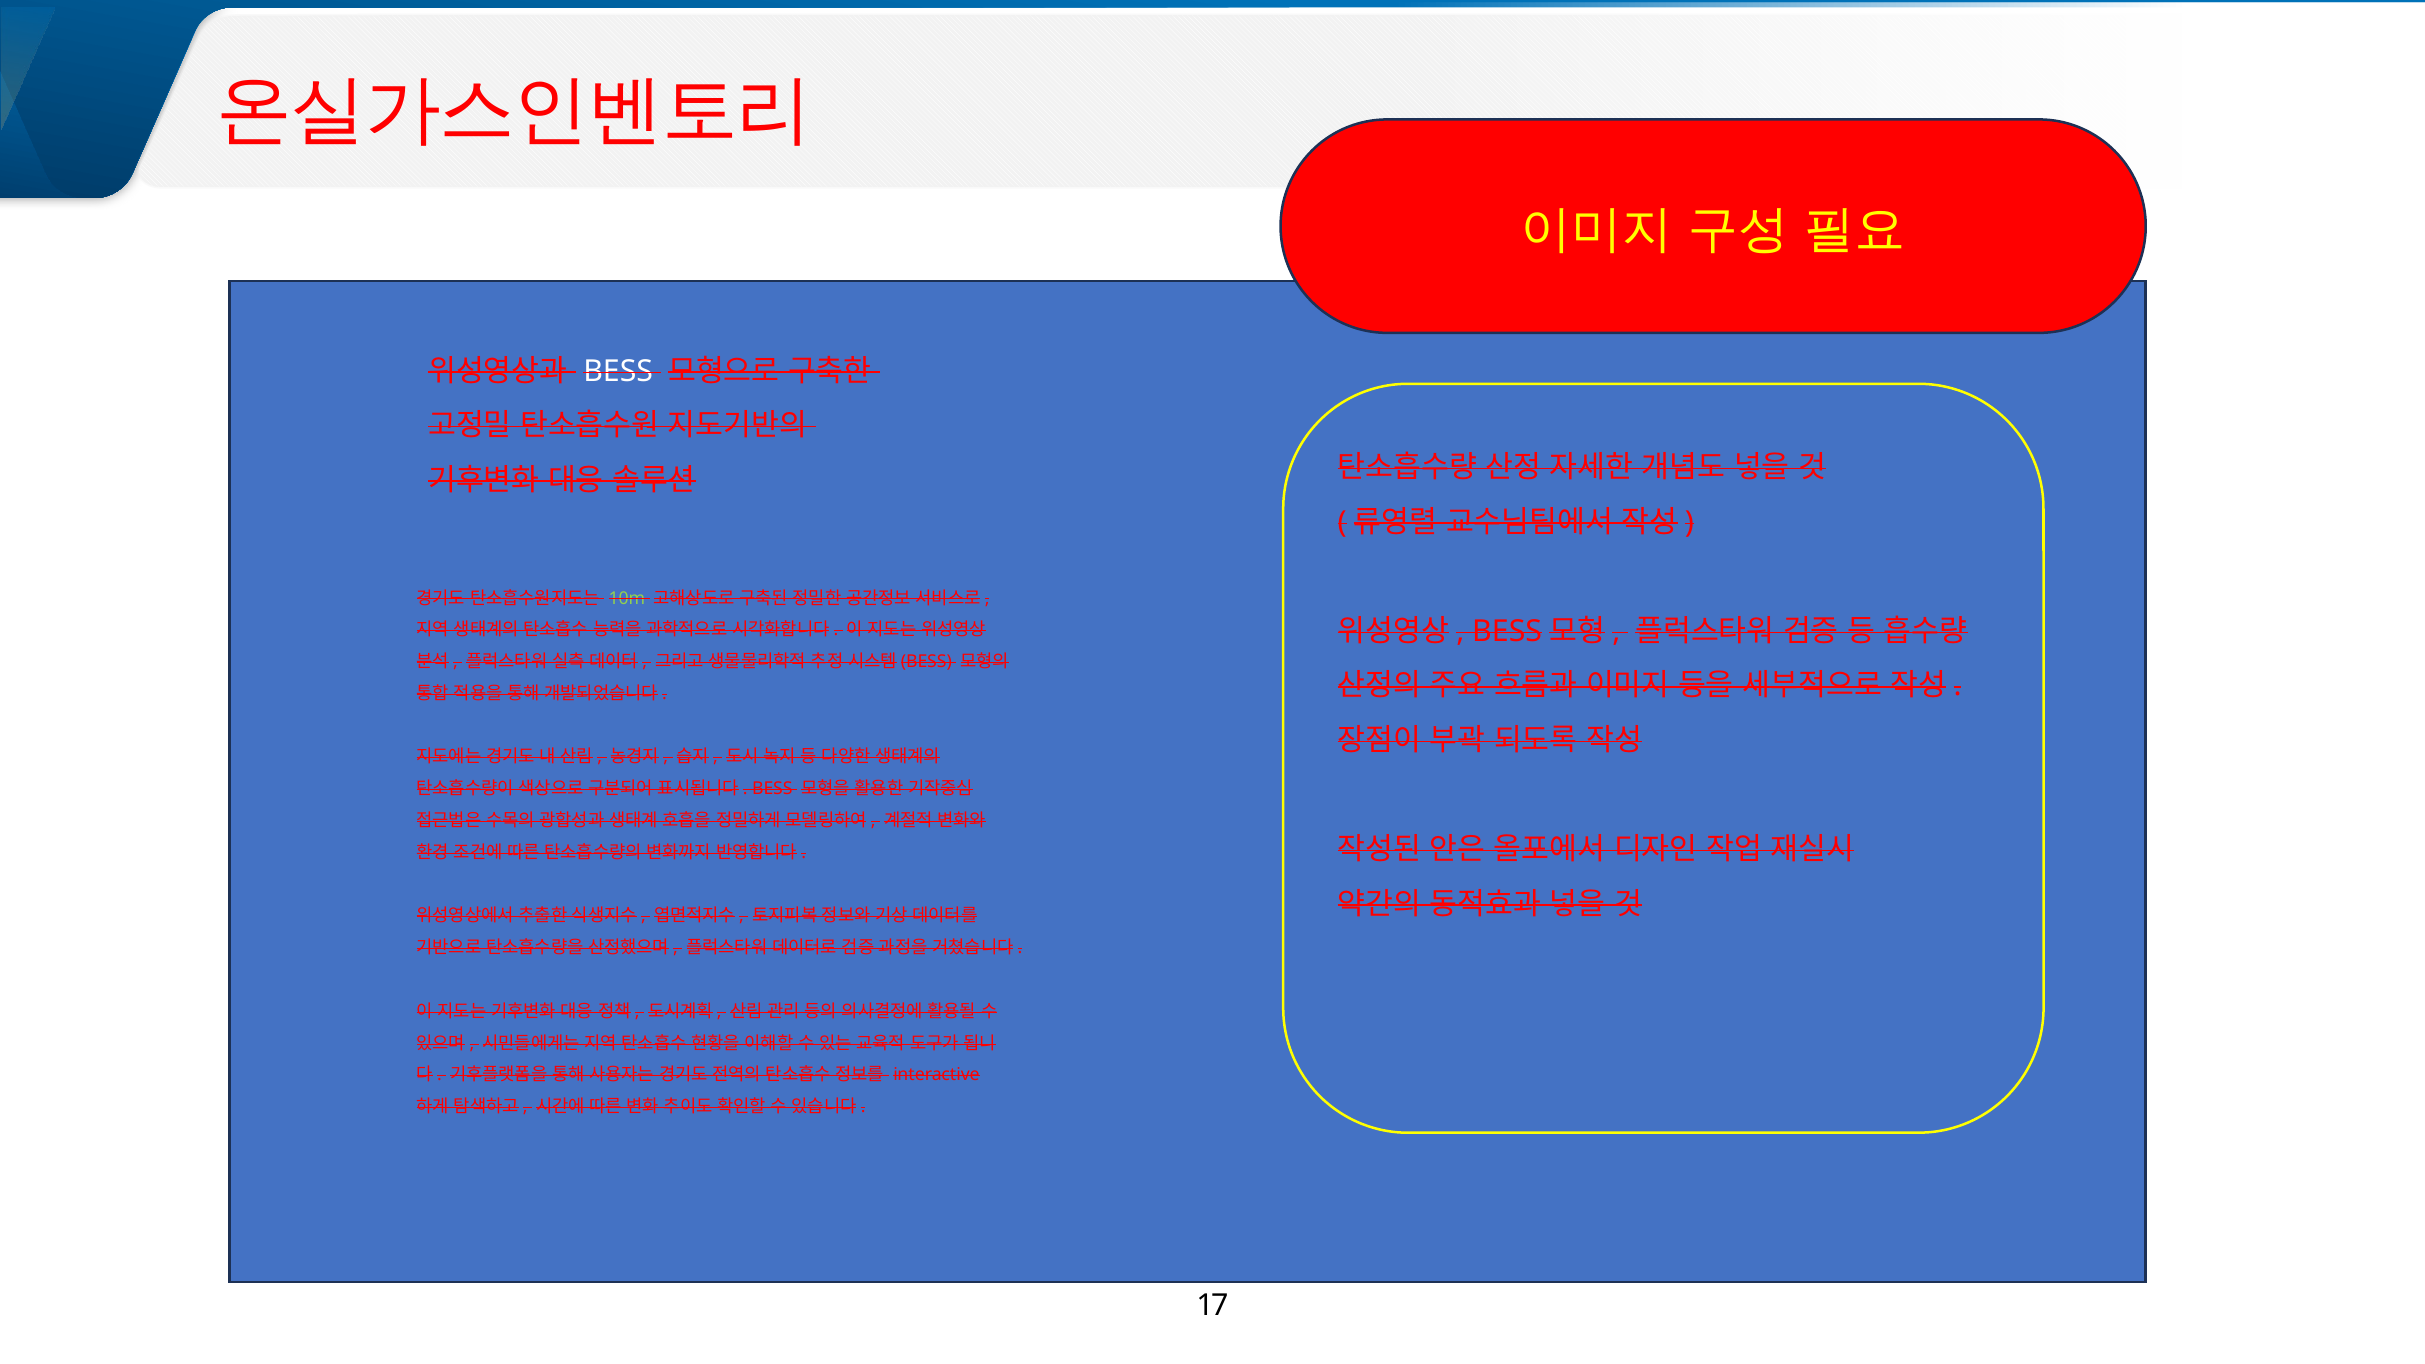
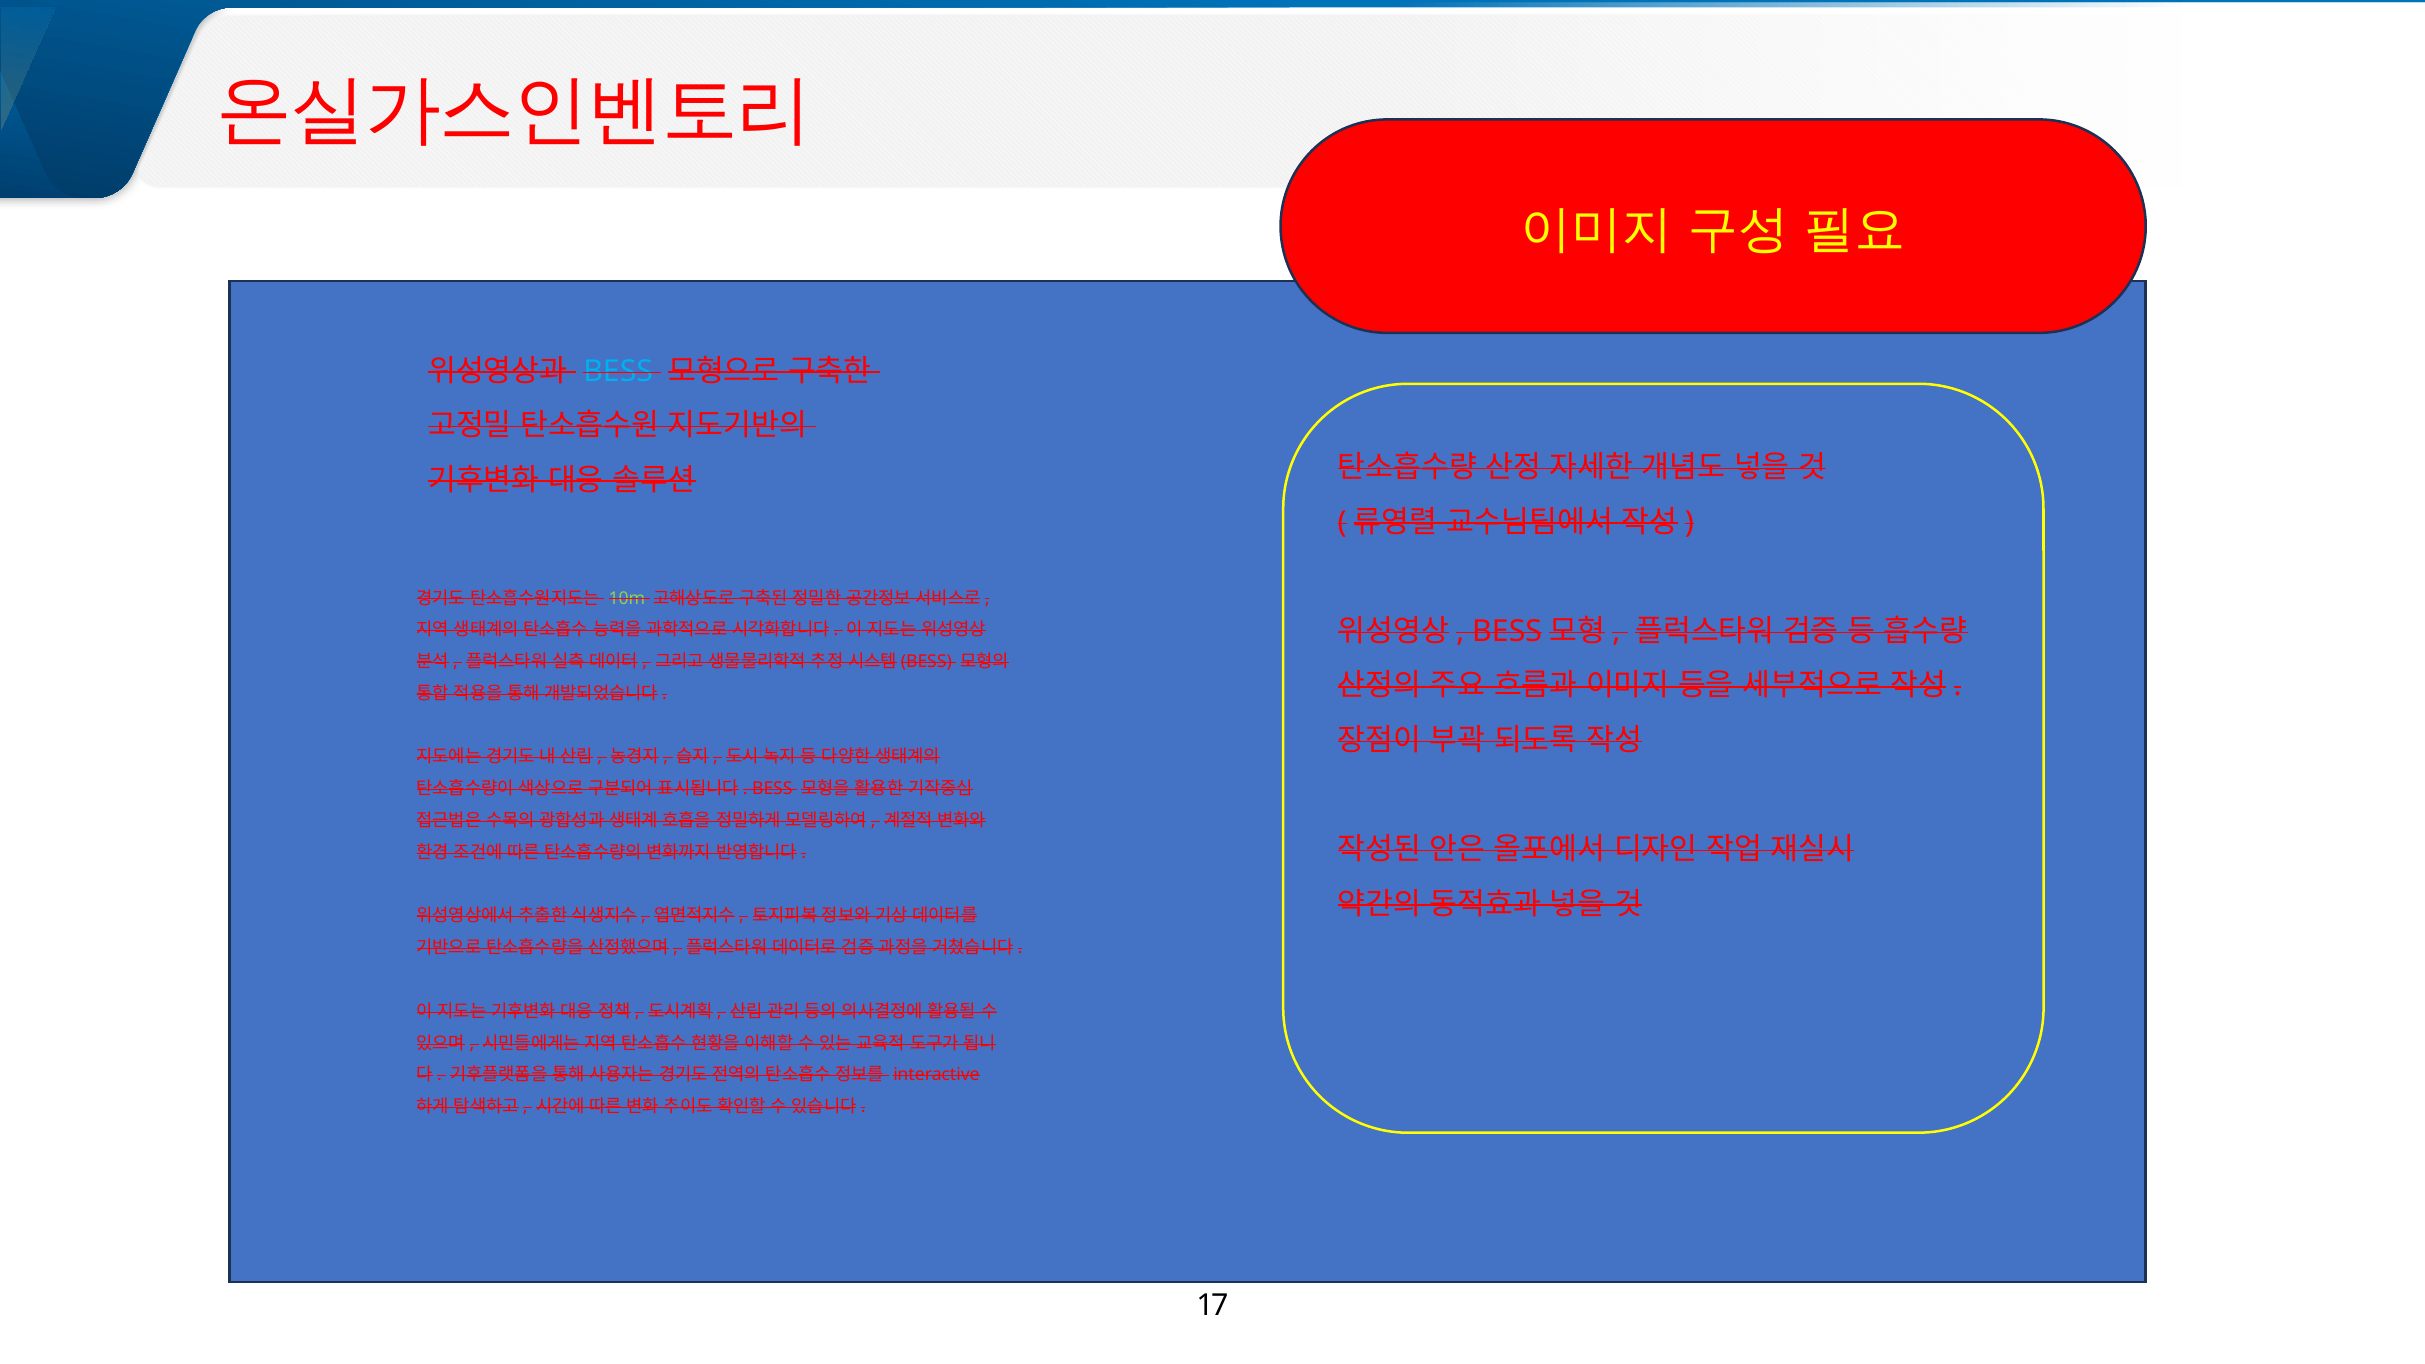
BESS colour: white -> light blue (618, 371)
